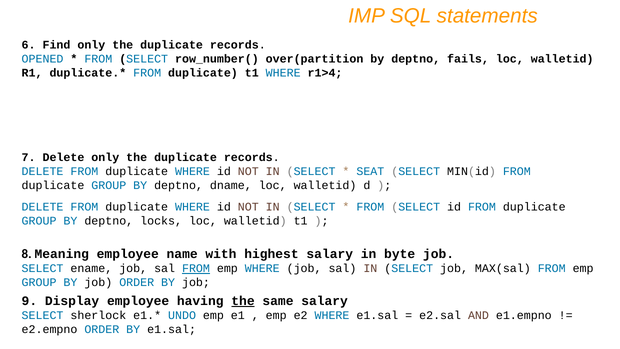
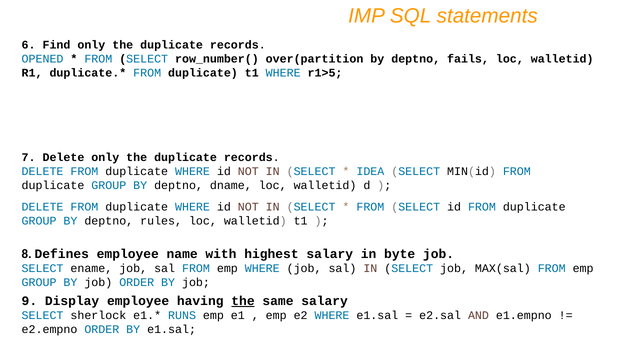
r1>4: r1>4 -> r1>5 (325, 73)
SEAT: SEAT -> IDEA (370, 171)
locks: locks -> rules (161, 221)
Meaning: Meaning -> Defines (62, 254)
FROM underline: present -> none (196, 268)
UNDO: UNDO -> RUNS (182, 315)
